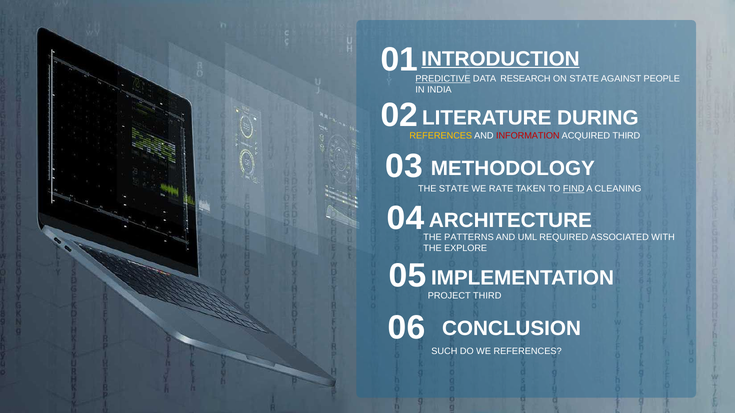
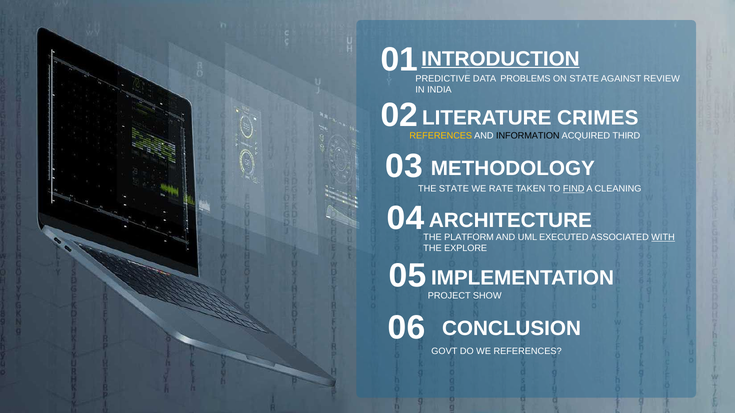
PREDICTIVE underline: present -> none (443, 79)
RESEARCH: RESEARCH -> PROBLEMS (525, 79)
PEOPLE: PEOPLE -> REVIEW (662, 79)
DURING: DURING -> CRIMES (598, 118)
INFORMATION colour: red -> black (528, 136)
PATTERNS: PATTERNS -> PLATFORM (469, 237)
REQUIRED: REQUIRED -> EXECUTED (564, 237)
WITH underline: none -> present (663, 237)
PROJECT THIRD: THIRD -> SHOW (487, 296)
SUCH: SUCH -> GOVT (444, 352)
